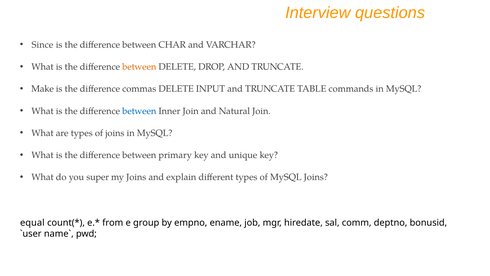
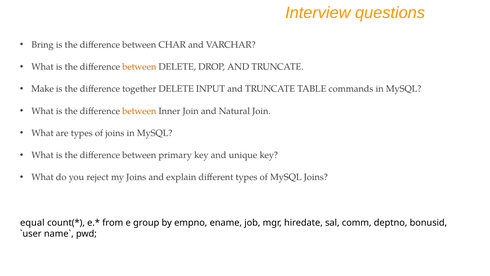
Since: Since -> Bring (43, 45)
commas: commas -> together (139, 89)
between colour: blue -> orange (139, 111)
super: super -> reject (98, 177)
